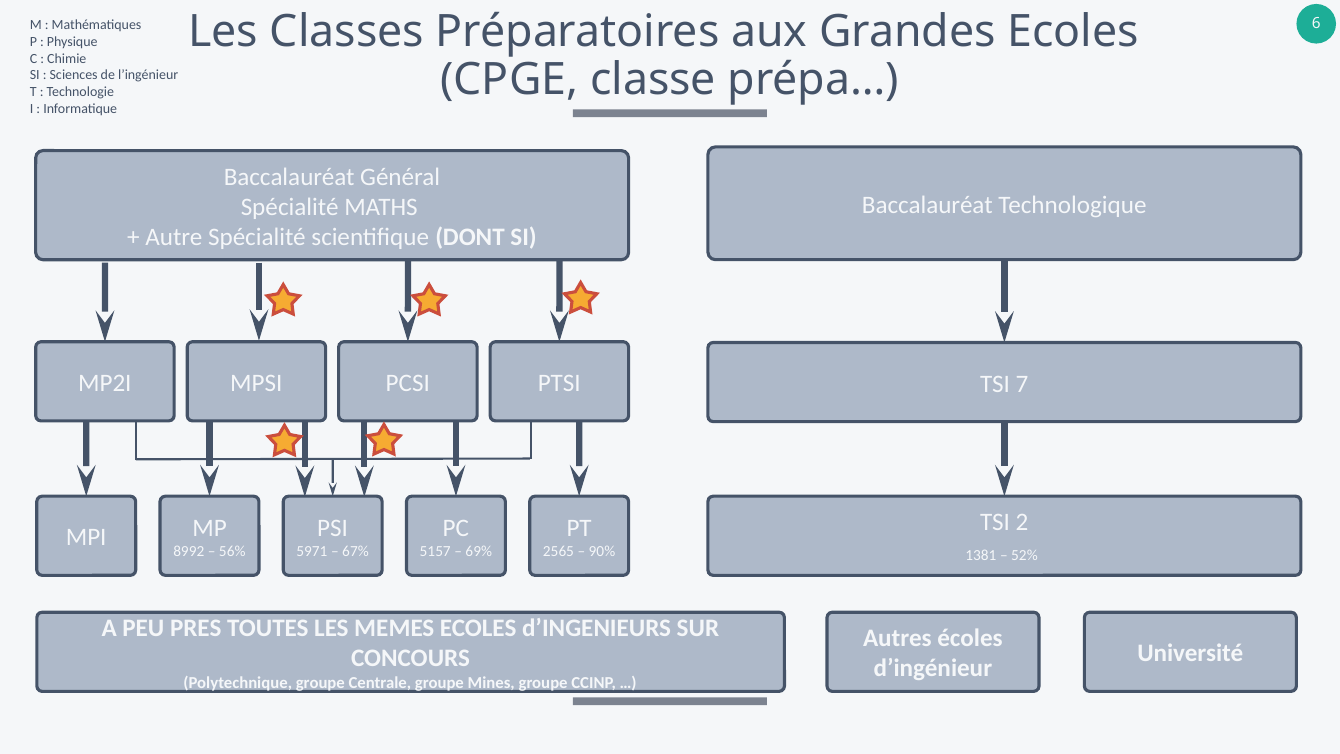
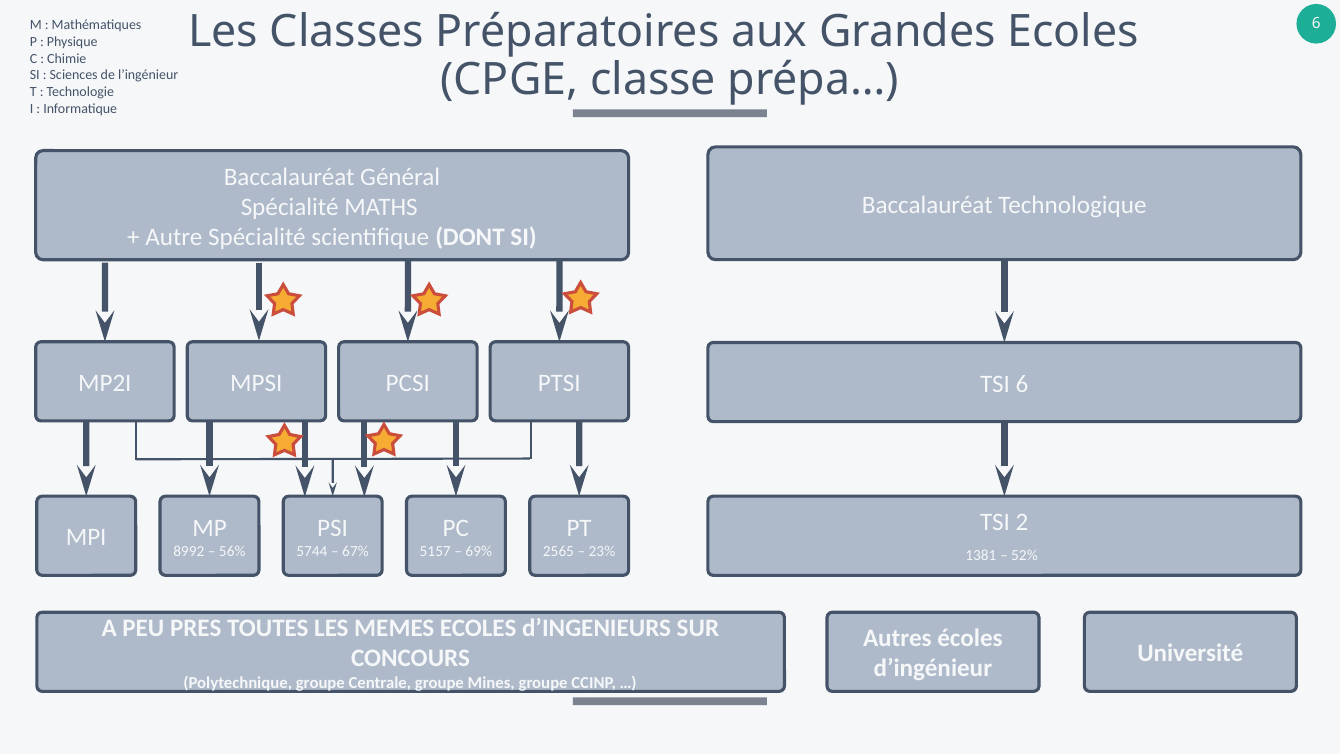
TSI 7: 7 -> 6 (1022, 384)
5971: 5971 -> 5744 (312, 552)
90%: 90% -> 23% (602, 552)
